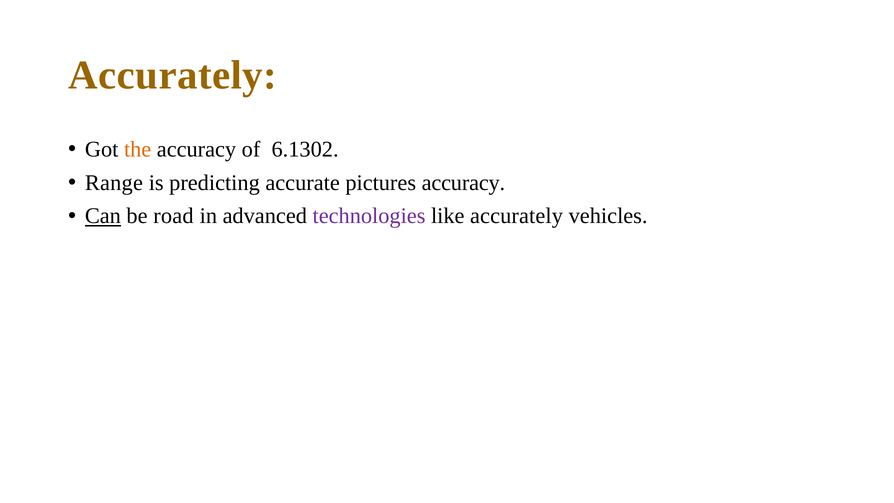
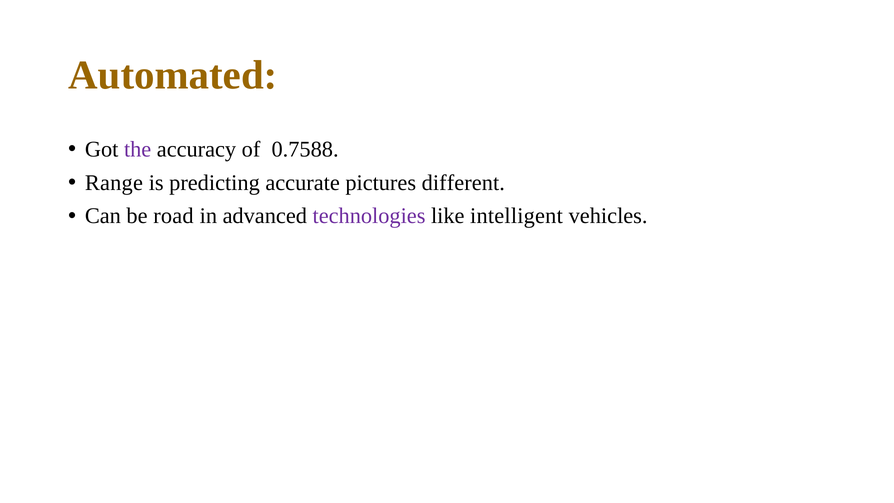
Accurately: Accurately -> Automated (173, 75)
the colour: orange -> purple (138, 149)
6.1302: 6.1302 -> 0.7588 (305, 149)
pictures accuracy: accuracy -> different (463, 183)
Can underline: present -> none (103, 216)
like accurately: accurately -> intelligent (516, 216)
